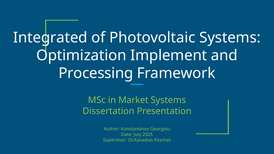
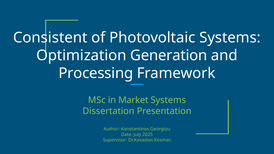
Integrated: Integrated -> Consistent (50, 38)
Implement: Implement -> Generation (169, 55)
